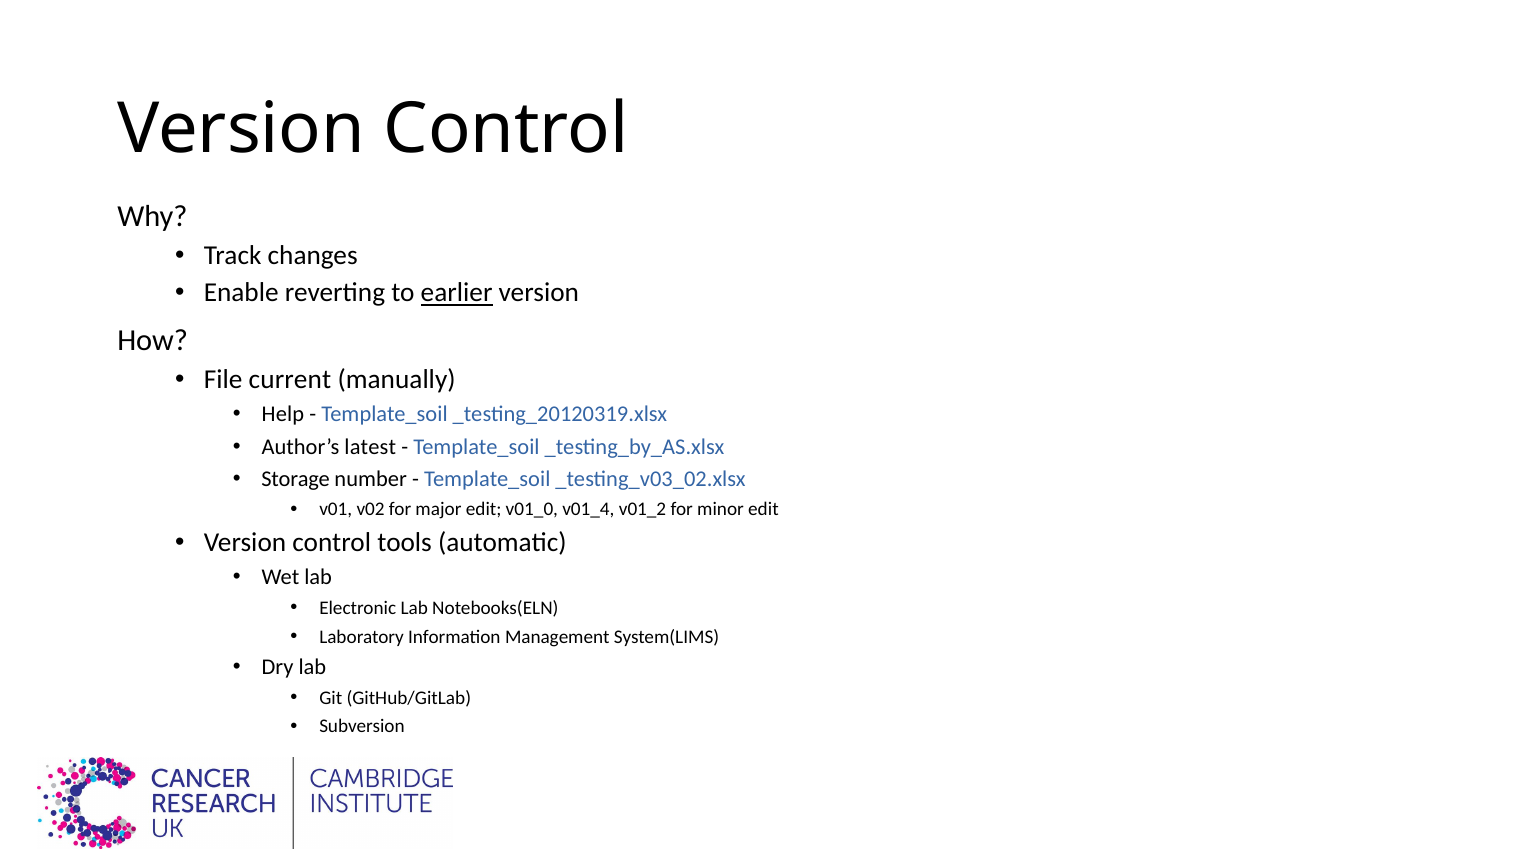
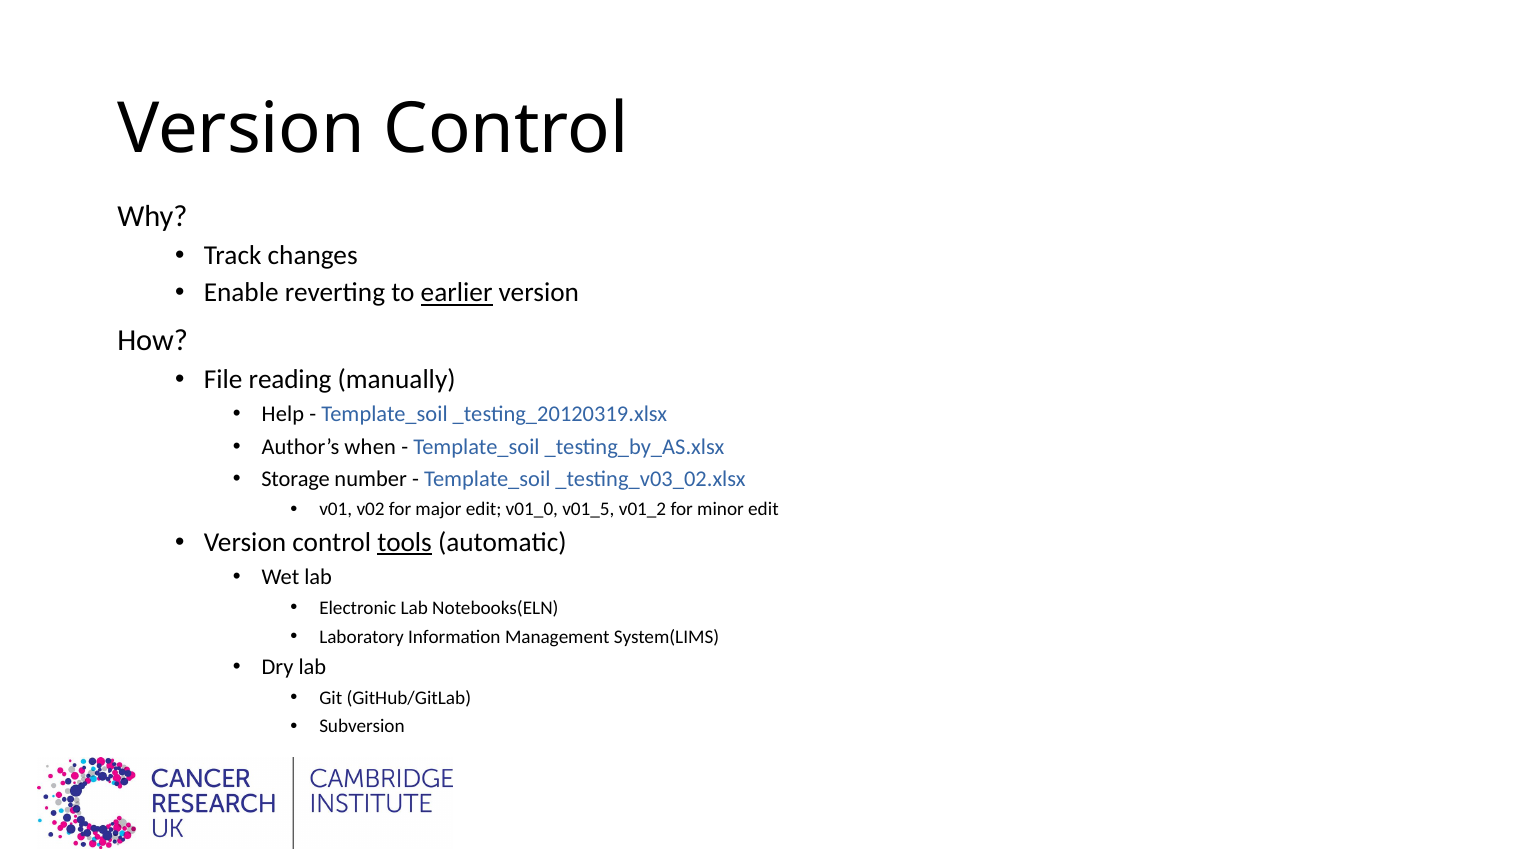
current: current -> reading (290, 379)
latest: latest -> when (370, 446)
v01_4: v01_4 -> v01_5 (588, 509)
tools underline: none -> present (405, 542)
